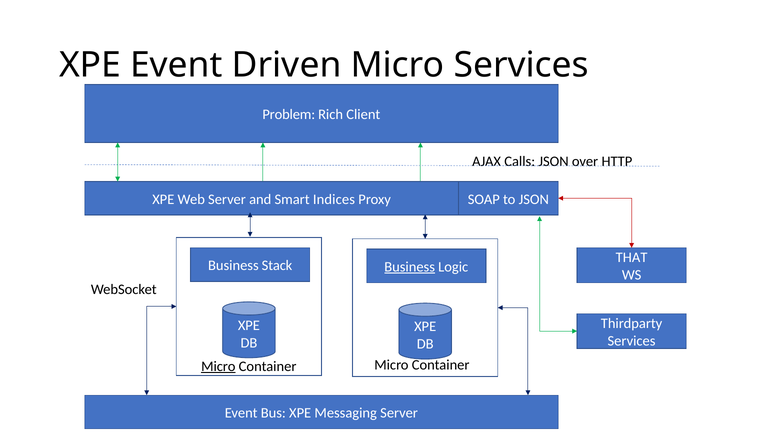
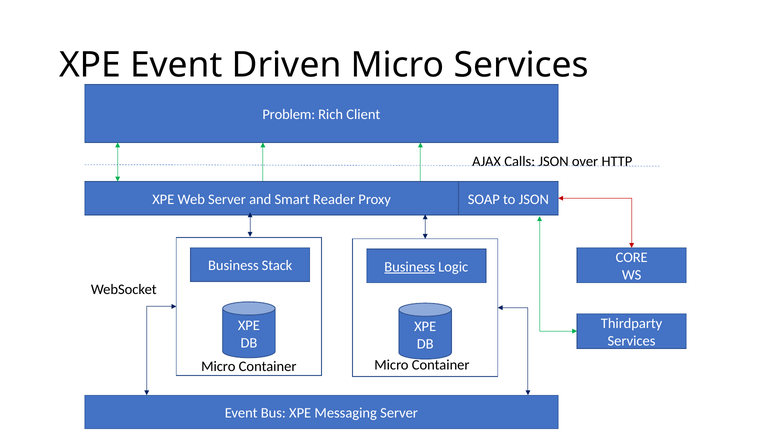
Indices: Indices -> Reader (334, 199)
THAT: THAT -> CORE (632, 258)
Micro underline: present -> none (218, 367)
